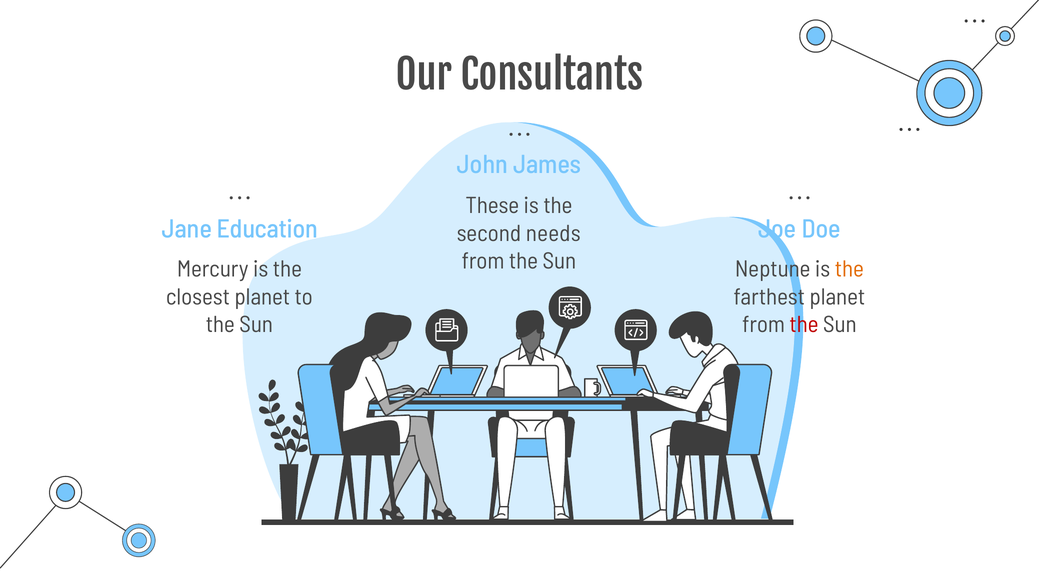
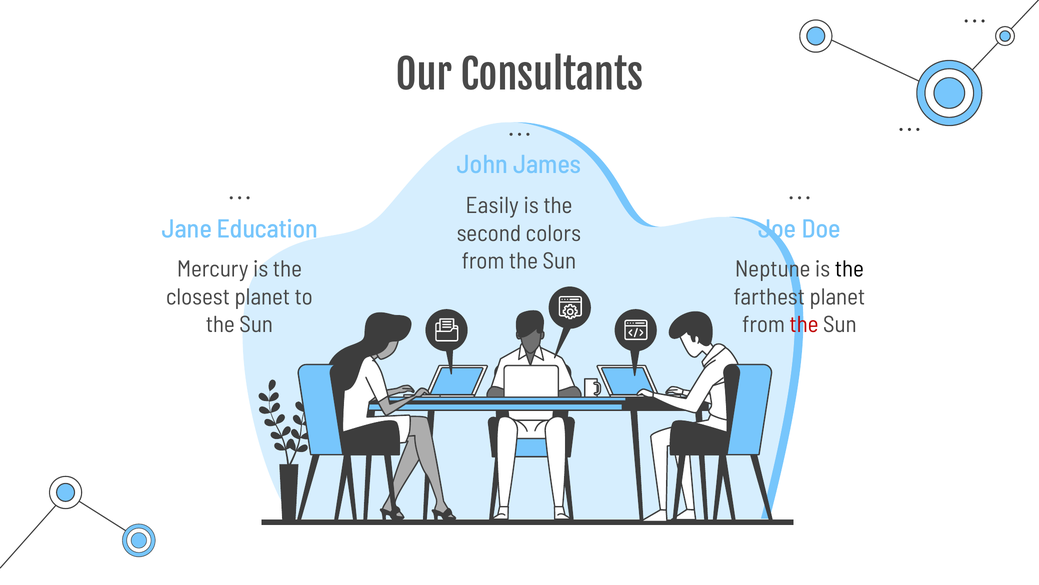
These: These -> Easily (492, 206)
needs: needs -> colors (553, 233)
the colour: orange -> black (849, 269)
